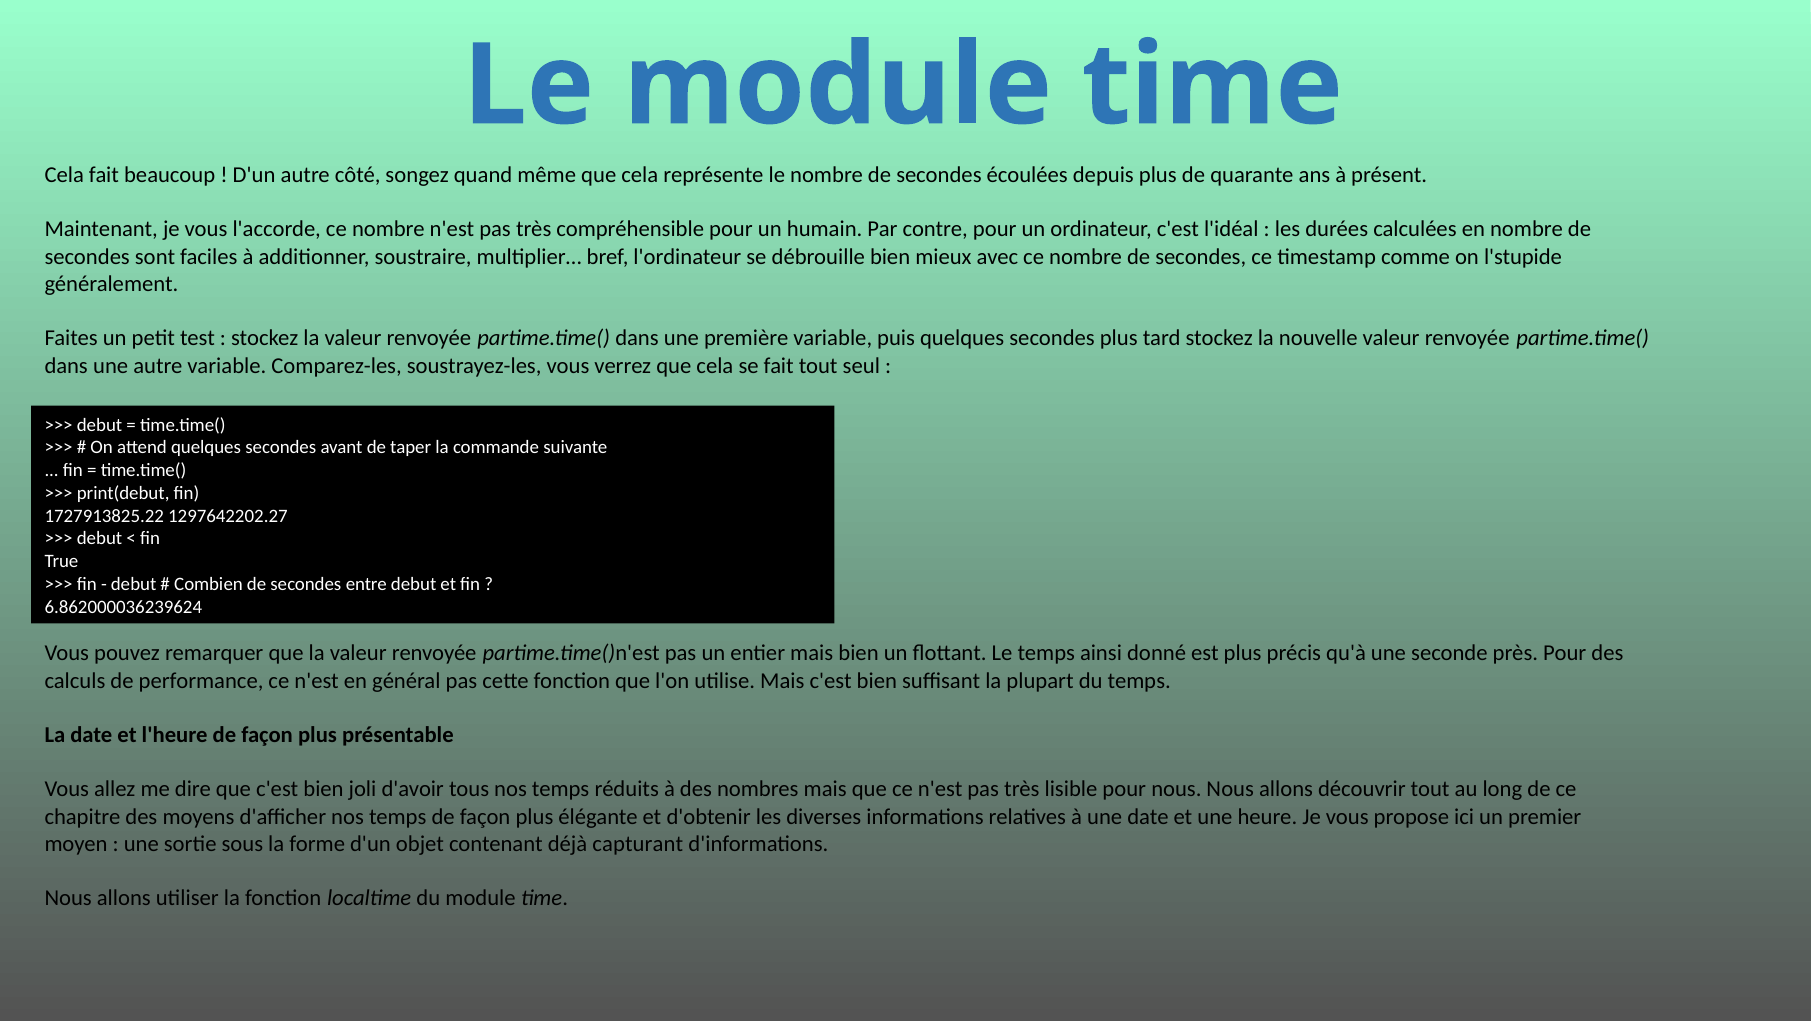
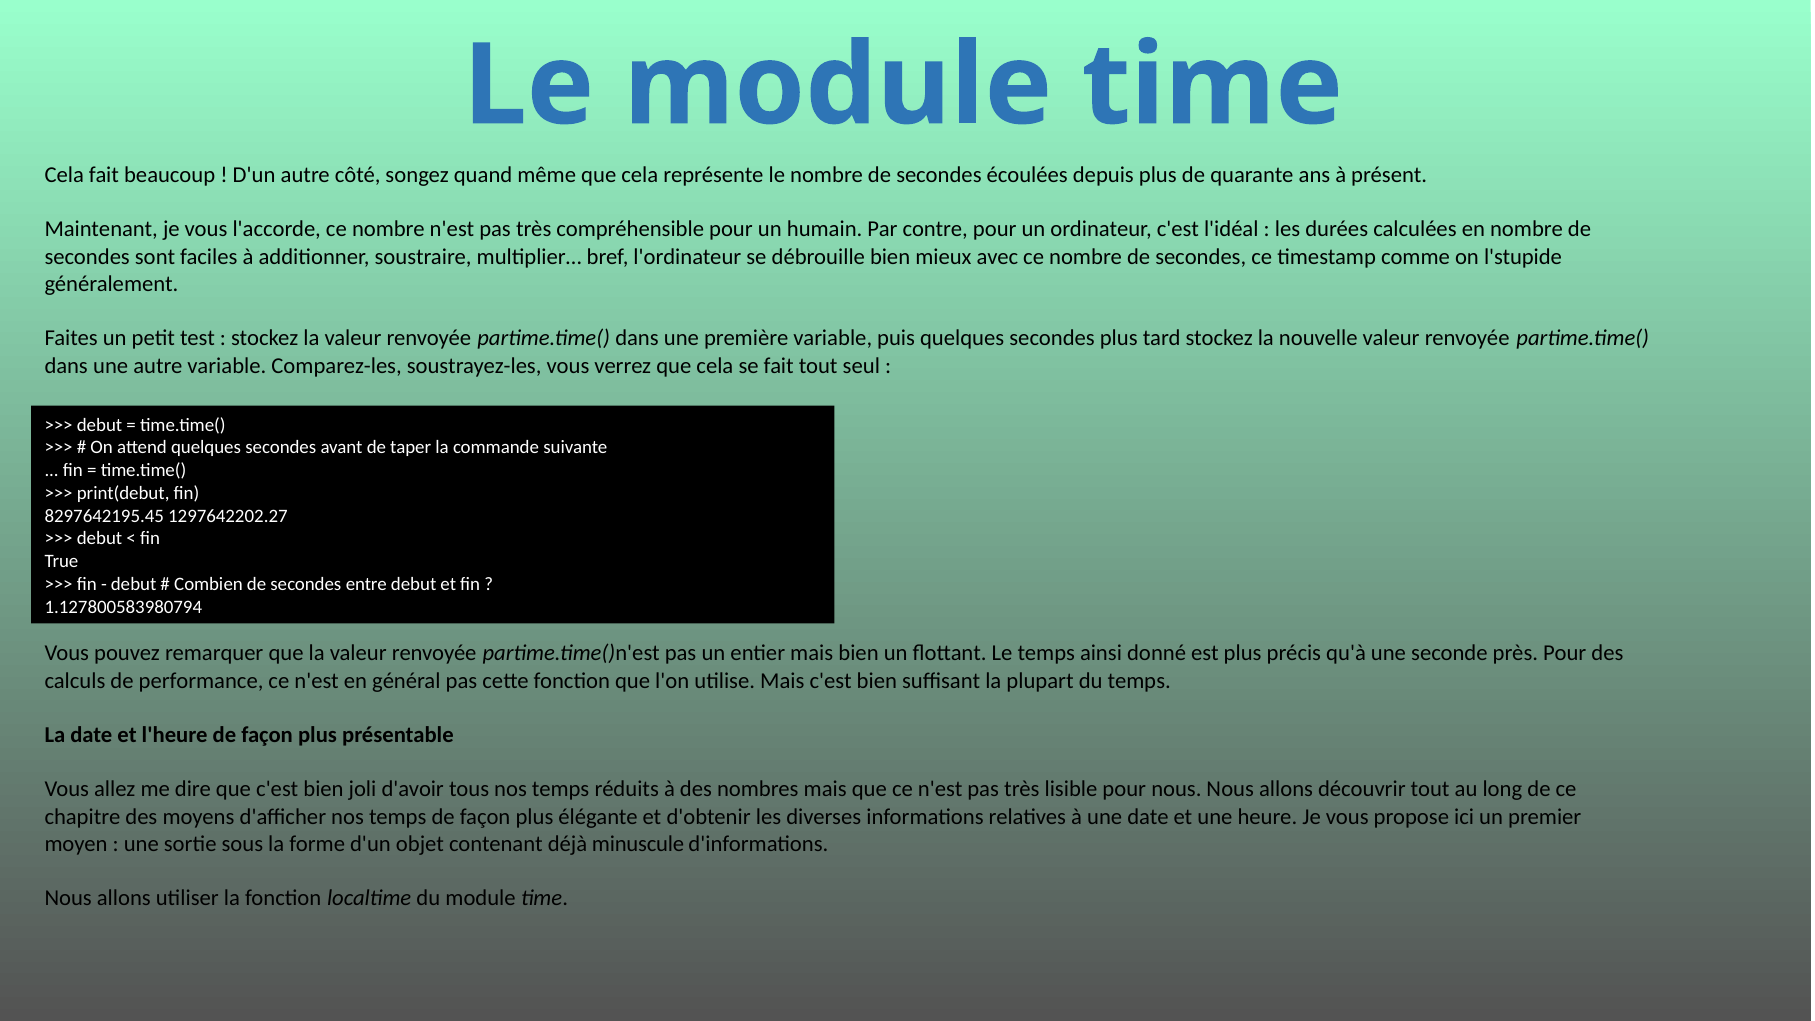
1727913825.22: 1727913825.22 -> 8297642195.45 (104, 516)
6.862000036239624: 6.862000036239624 -> 1.127800583980794 (123, 607)
capturant: capturant -> minuscule (638, 844)
